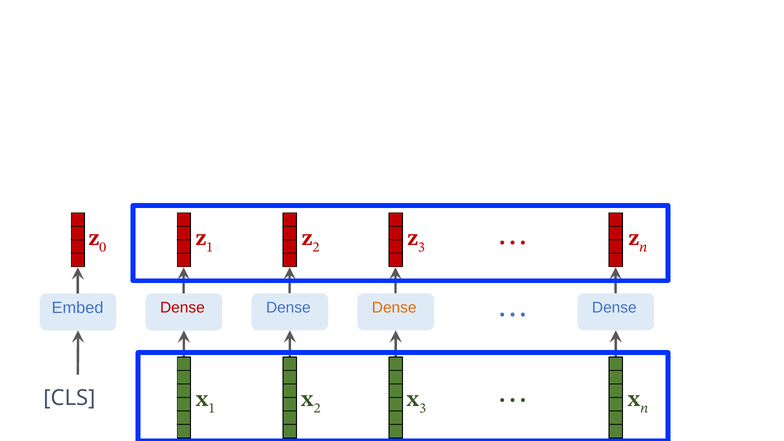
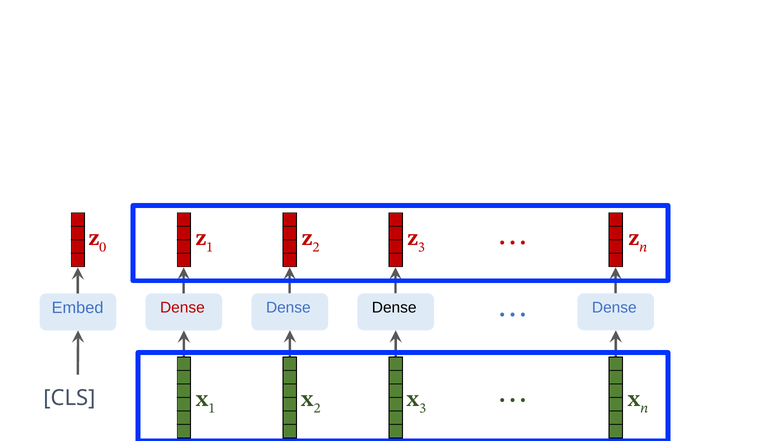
Dense colour: orange -> black (394, 307)
